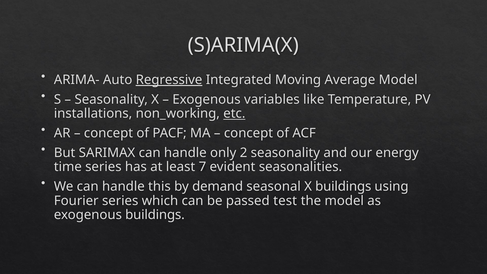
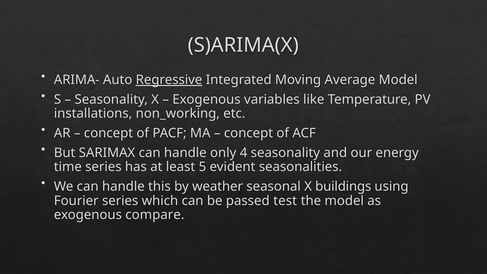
etc underline: present -> none (234, 114)
2: 2 -> 4 (244, 153)
7: 7 -> 5 (202, 167)
demand: demand -> weather (218, 186)
exogenous buildings: buildings -> compare (155, 215)
